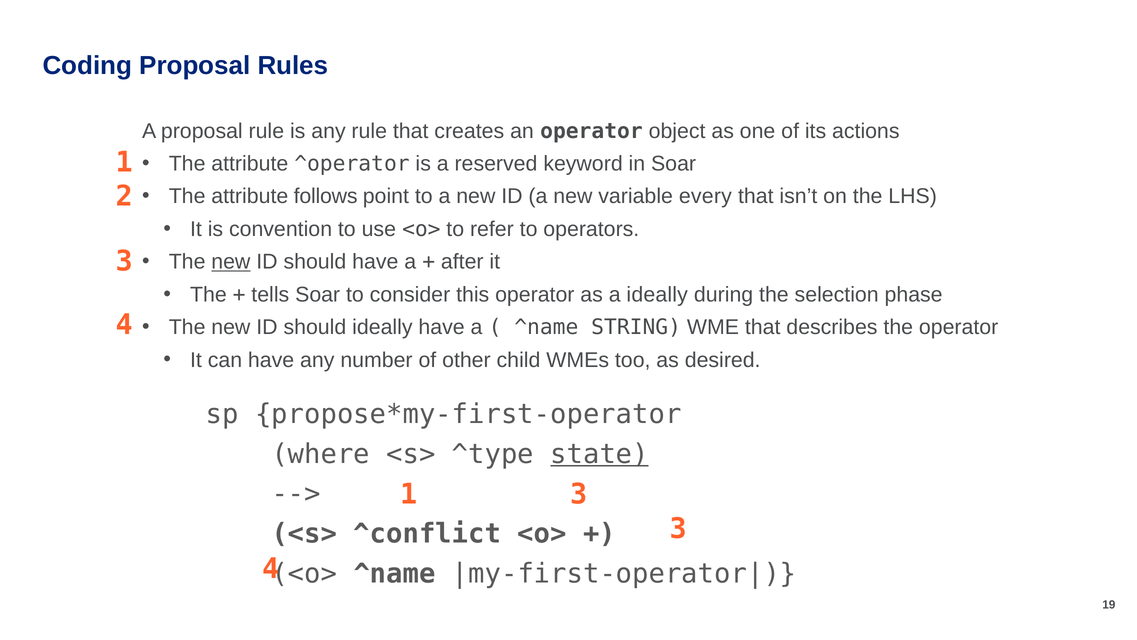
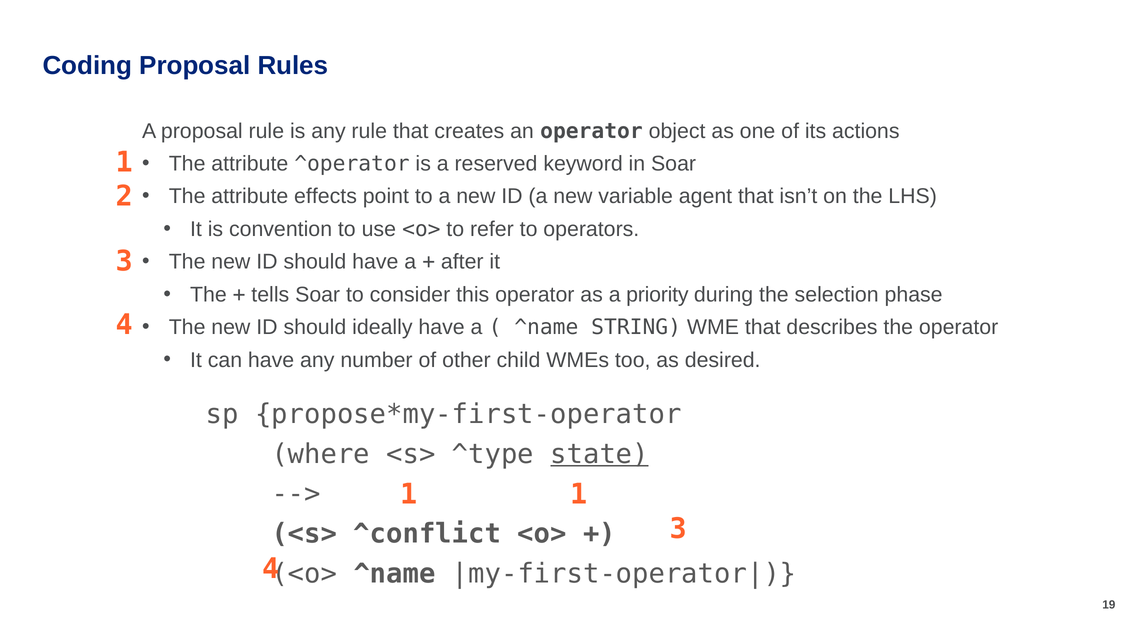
follows: follows -> effects (326, 196)
every: every -> agent (705, 196)
new underline: present -> none (231, 262)
a ideally: ideally -> priority (657, 294)
1 3: 3 -> 1 (579, 494)
